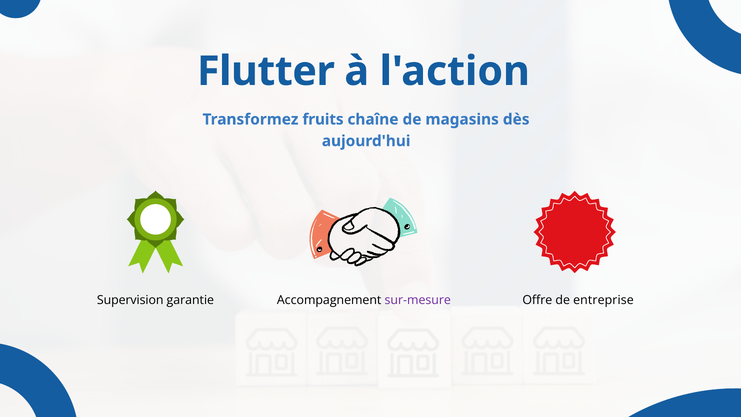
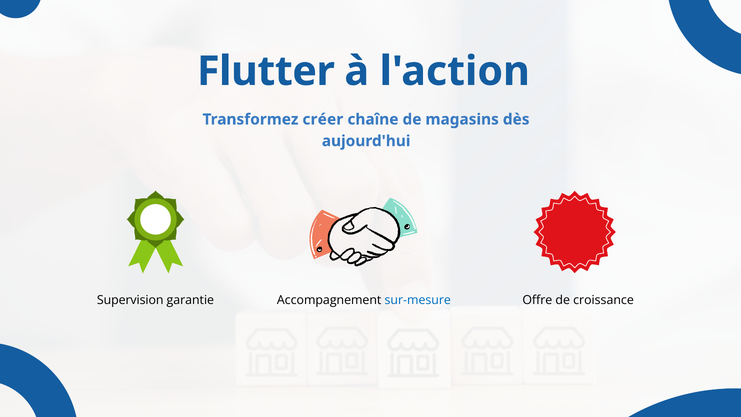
fruits: fruits -> créer (323, 119)
sur-mesure colour: purple -> blue (418, 300)
entreprise: entreprise -> croissance (603, 300)
